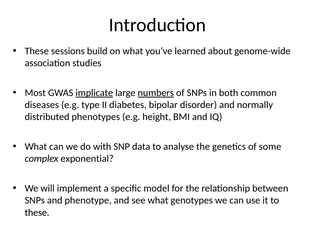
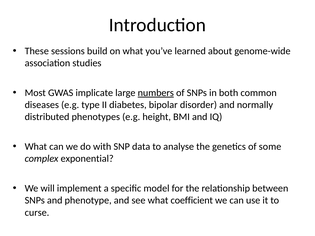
implicate underline: present -> none (94, 93)
genotypes: genotypes -> coefficient (192, 201)
these: these -> curse (37, 213)
